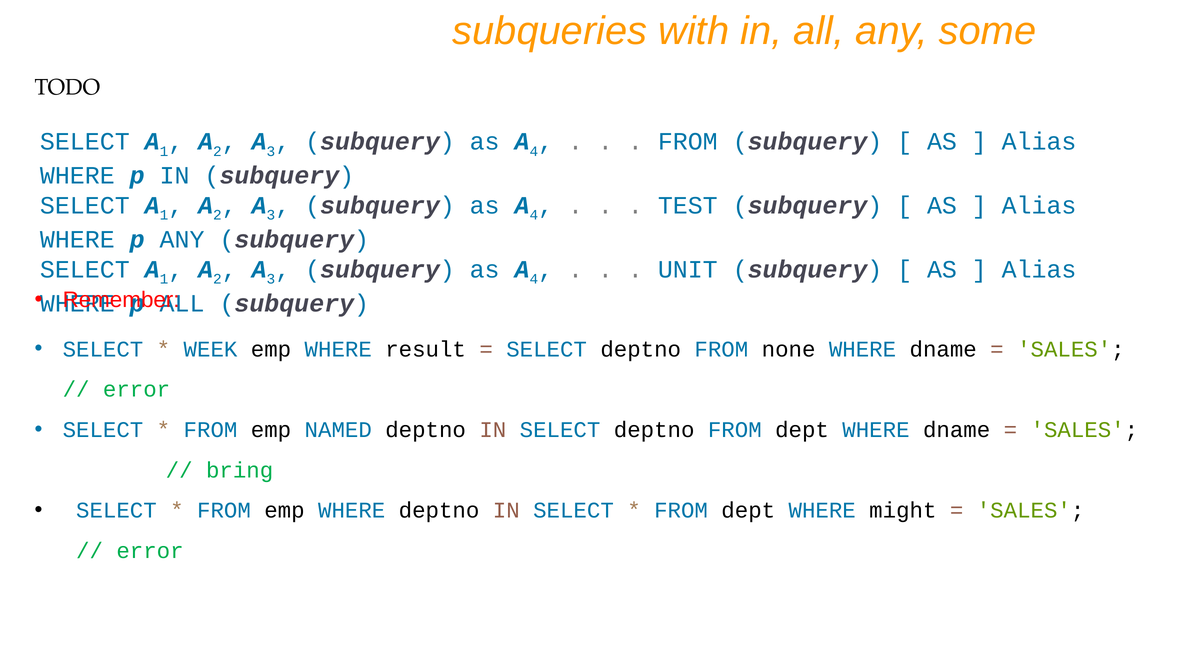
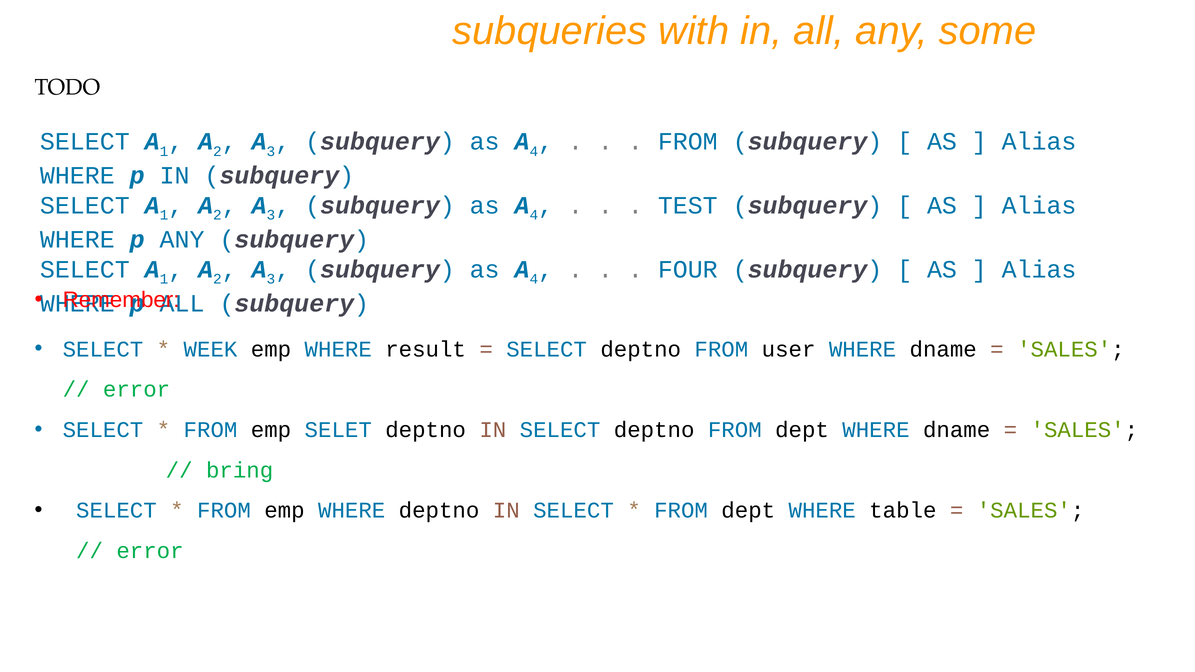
UNIT: UNIT -> FOUR (688, 269)
none: none -> user (789, 349)
NAMED: NAMED -> SELET (338, 430)
might: might -> table (903, 511)
